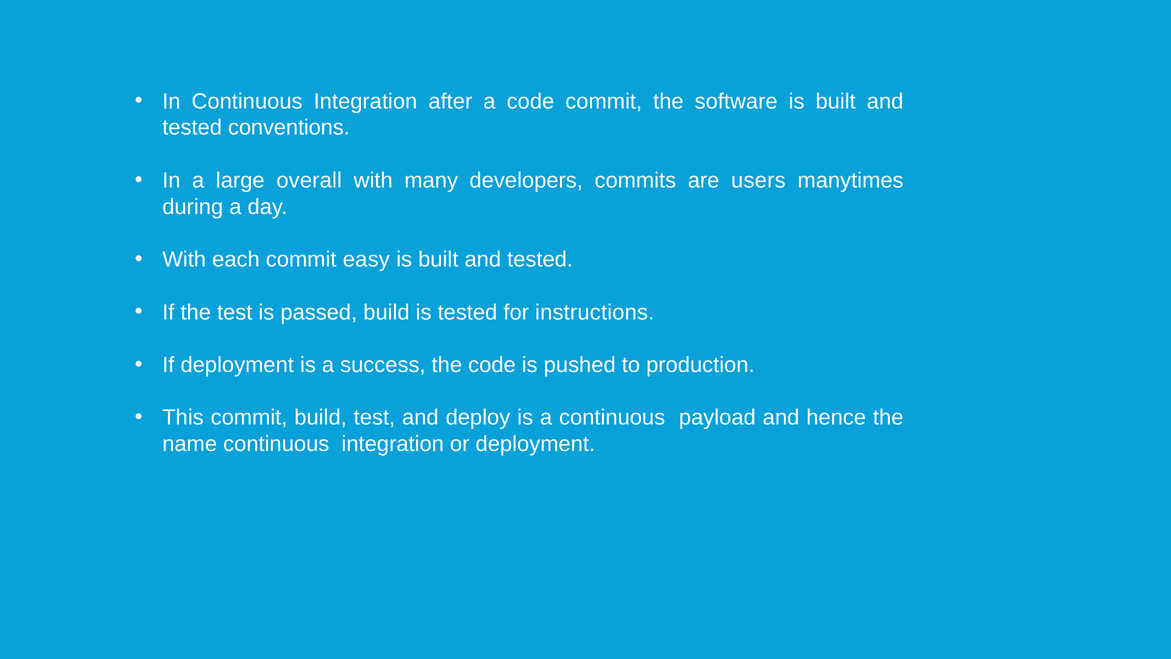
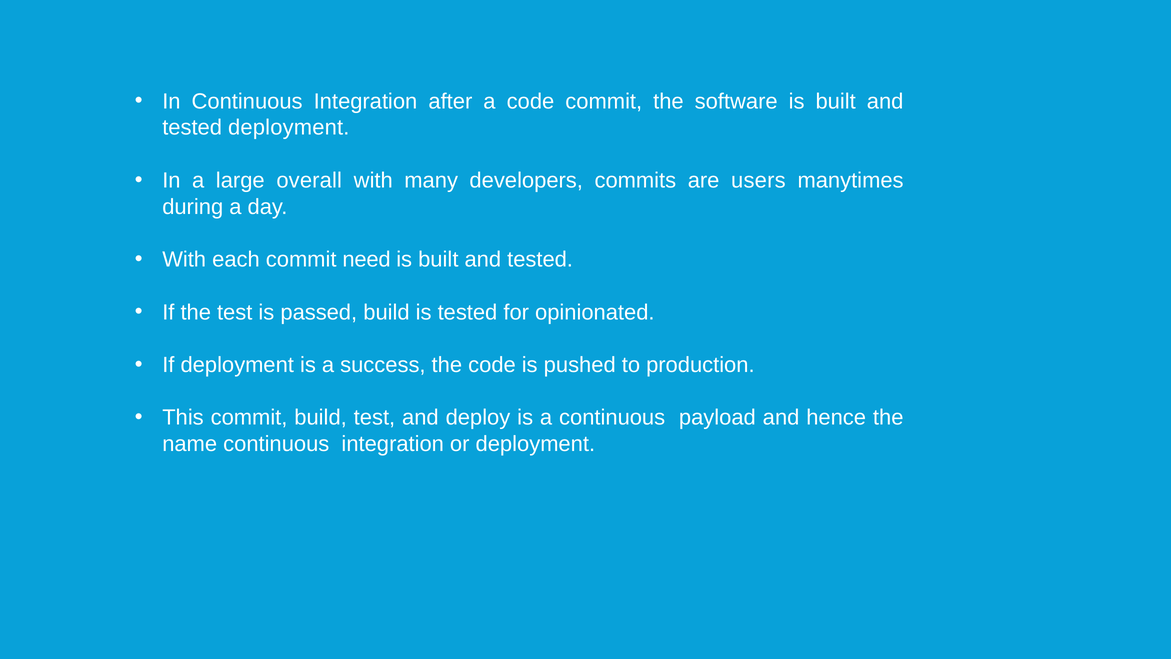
tested conventions: conventions -> deployment (289, 128)
easy: easy -> need (367, 259)
instructions: instructions -> opinionated (595, 312)
